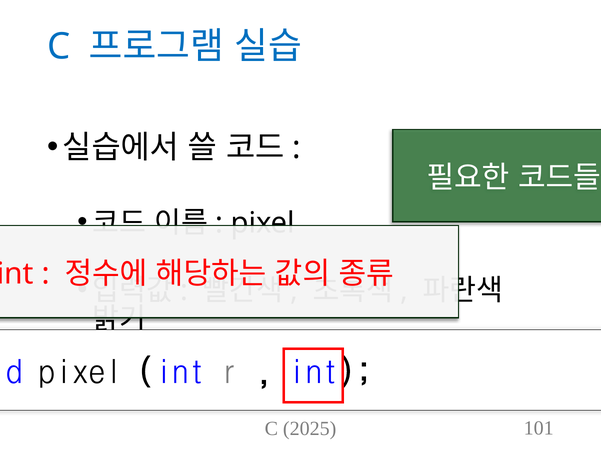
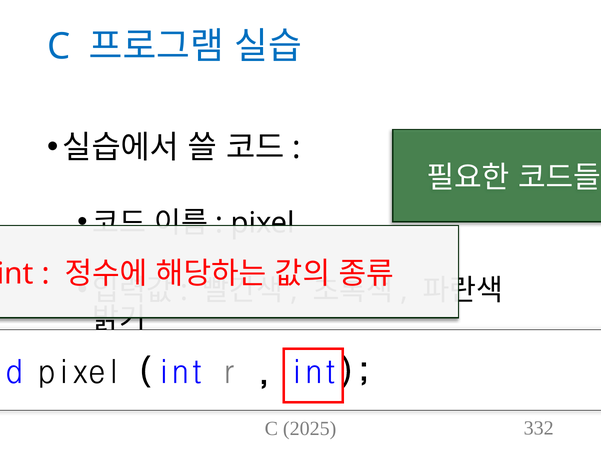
101: 101 -> 332 (539, 428)
